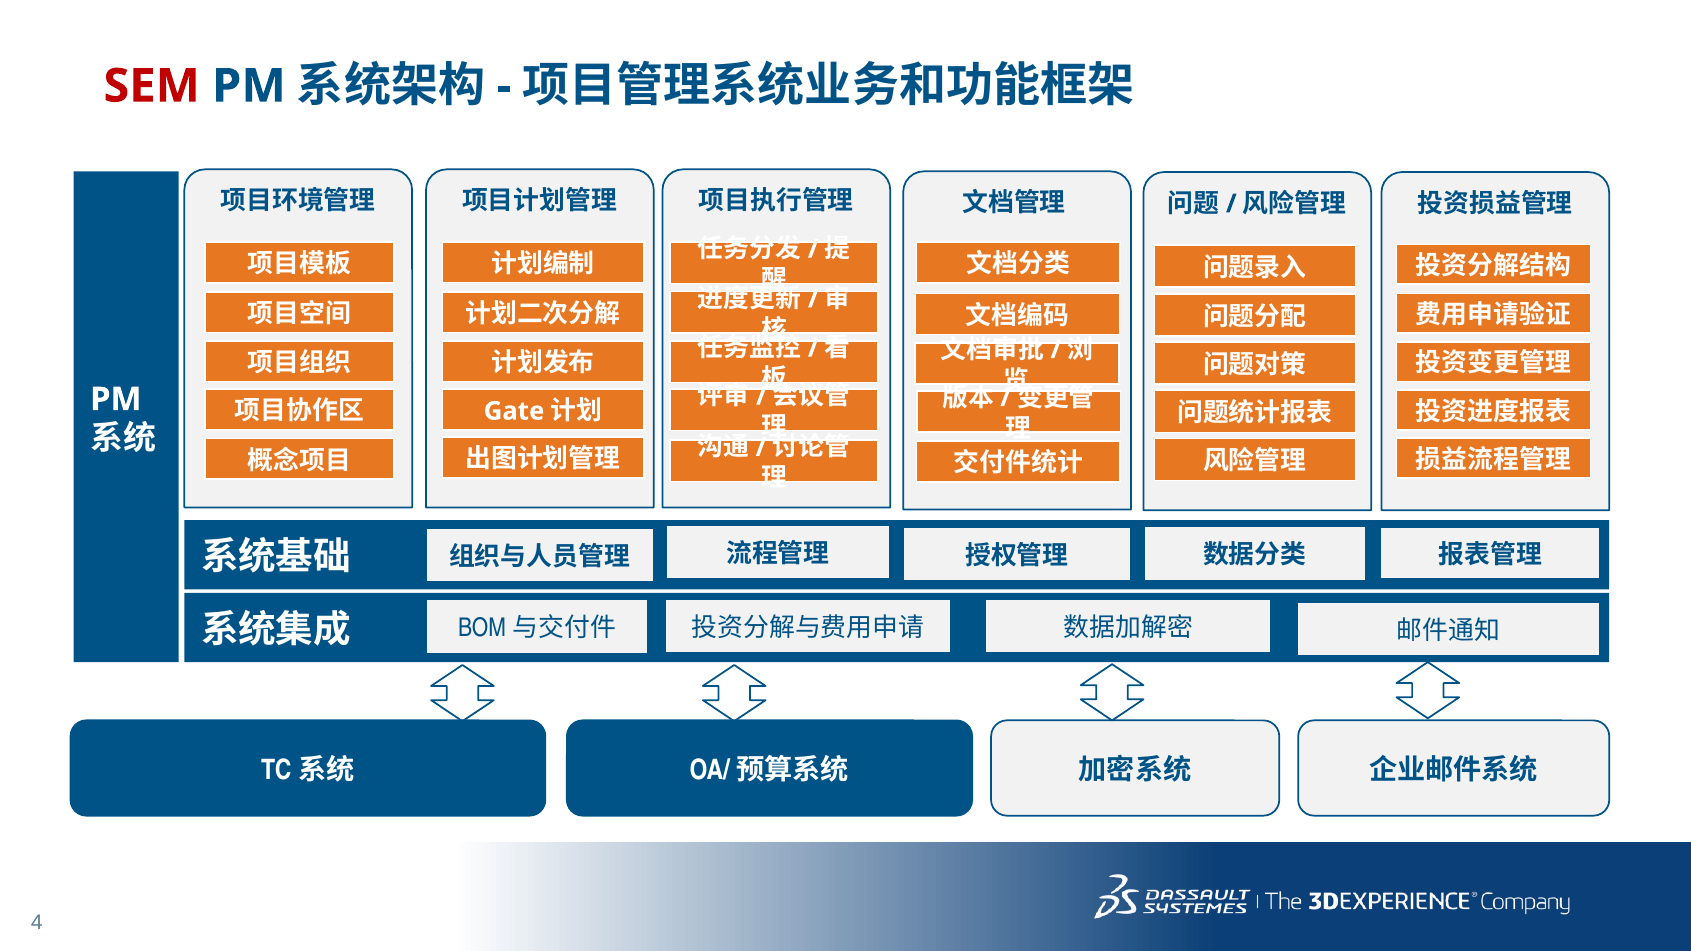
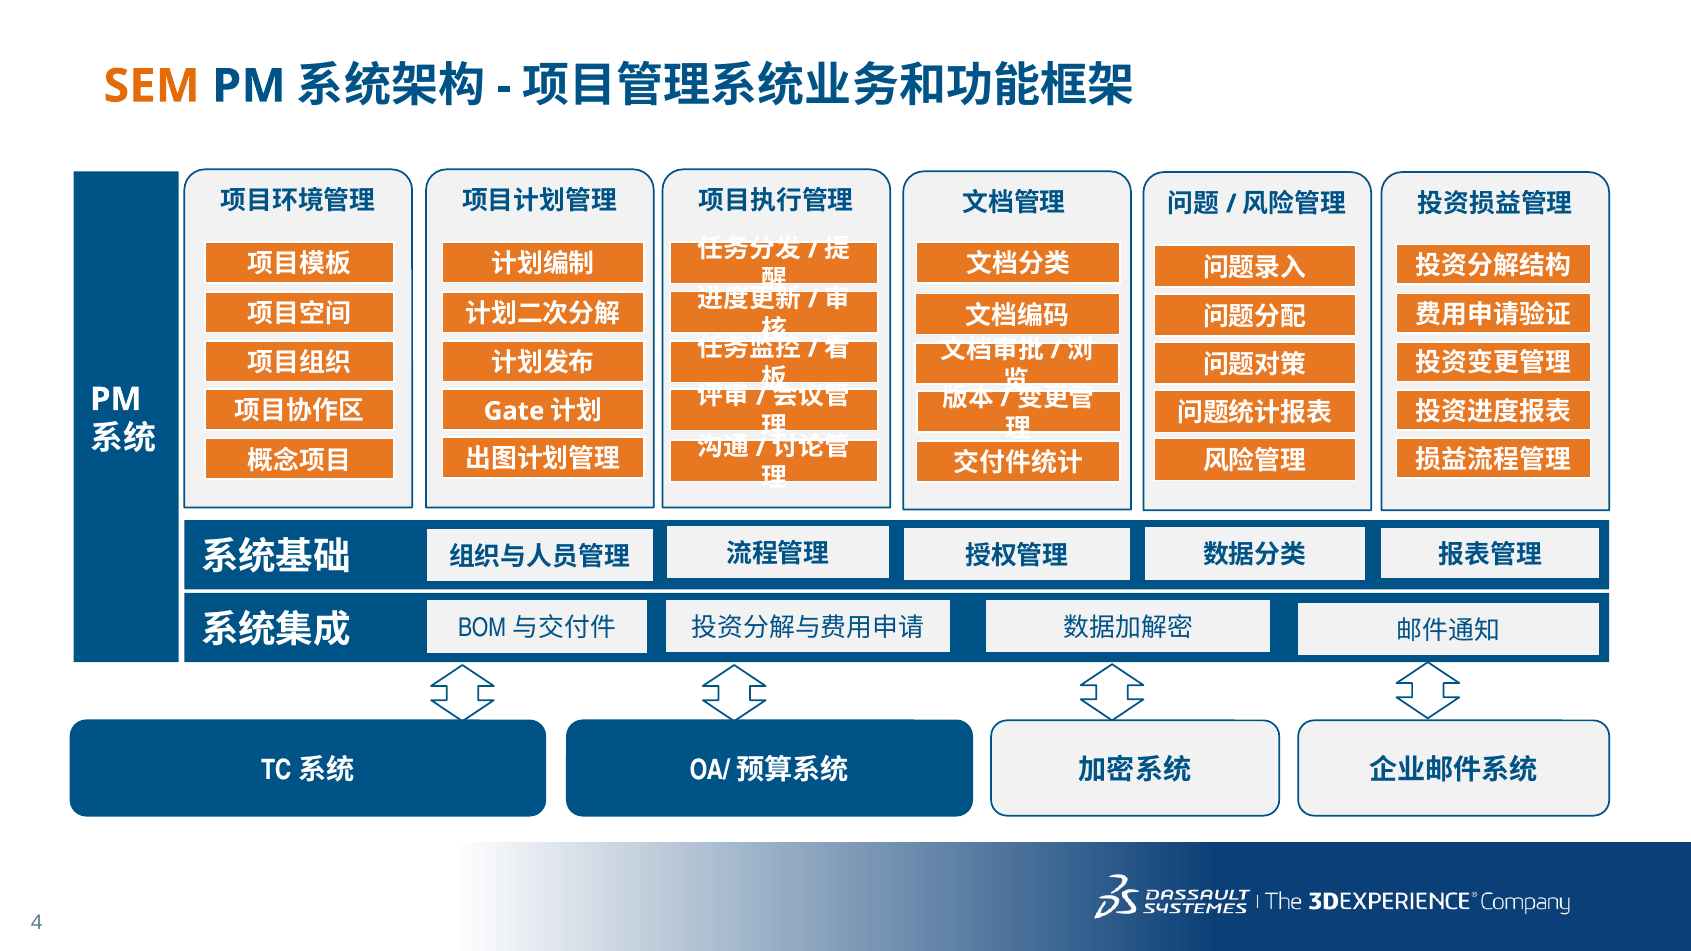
SEM colour: red -> orange (152, 86)
